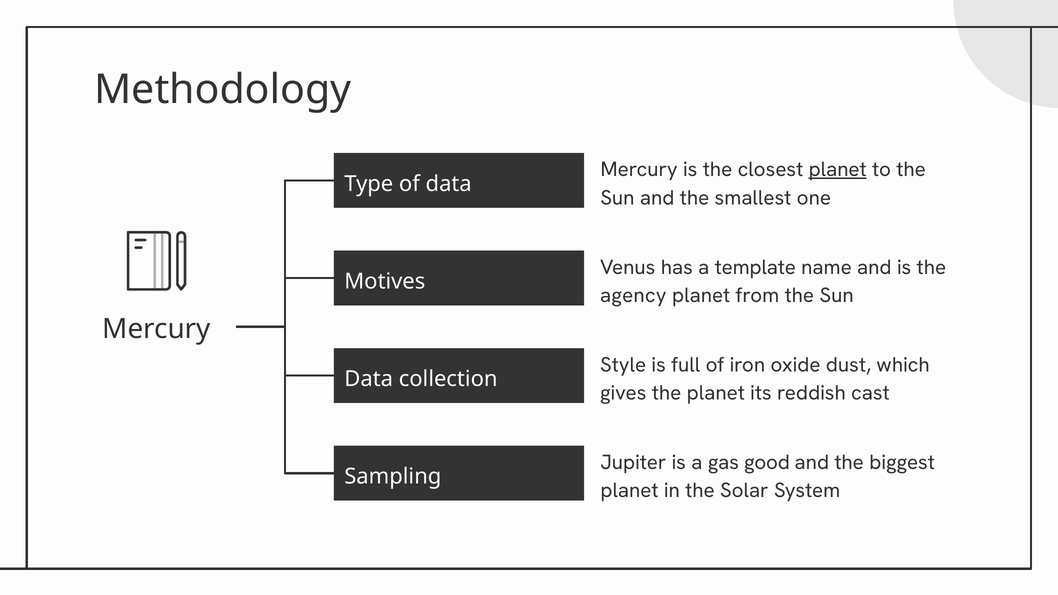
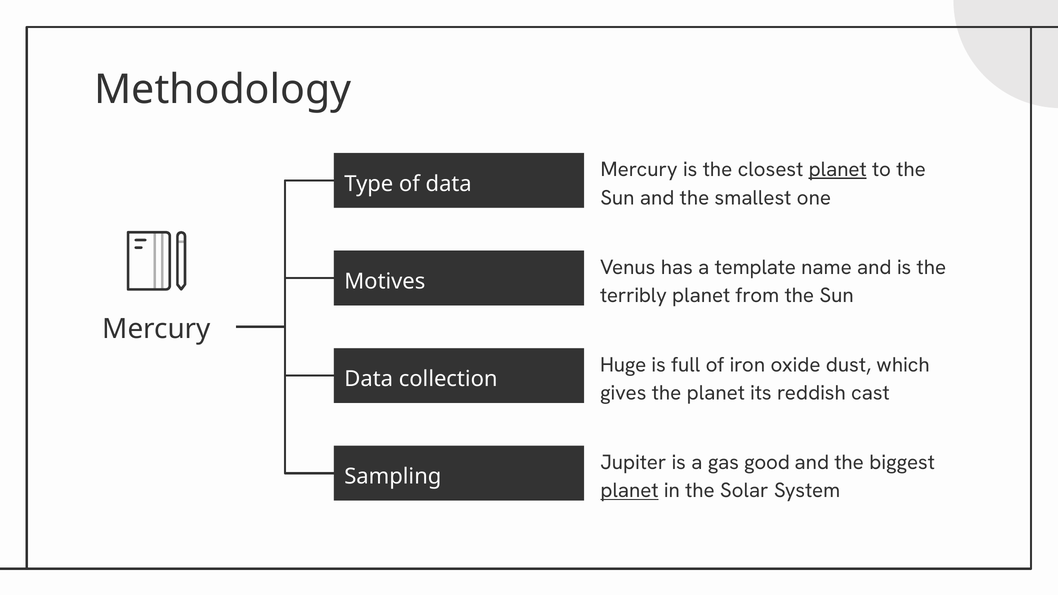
agency: agency -> terribly (633, 296)
Style: Style -> Huge (623, 365)
planet underline: none -> present (630, 491)
